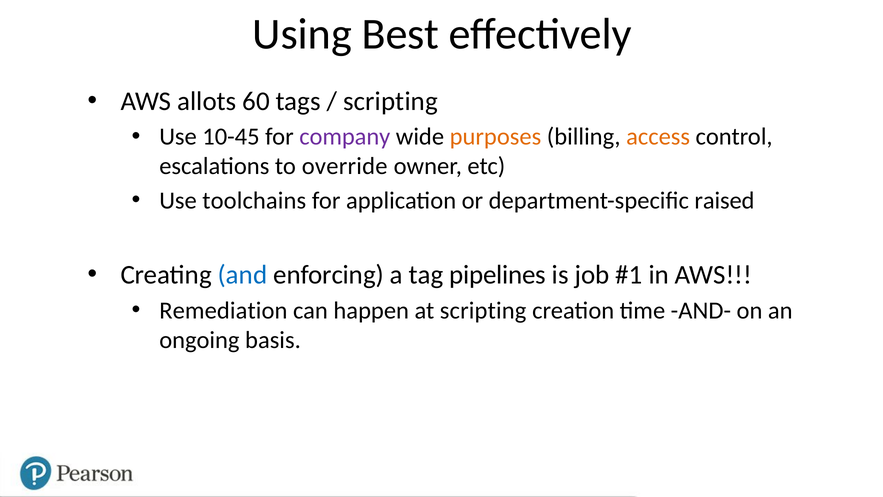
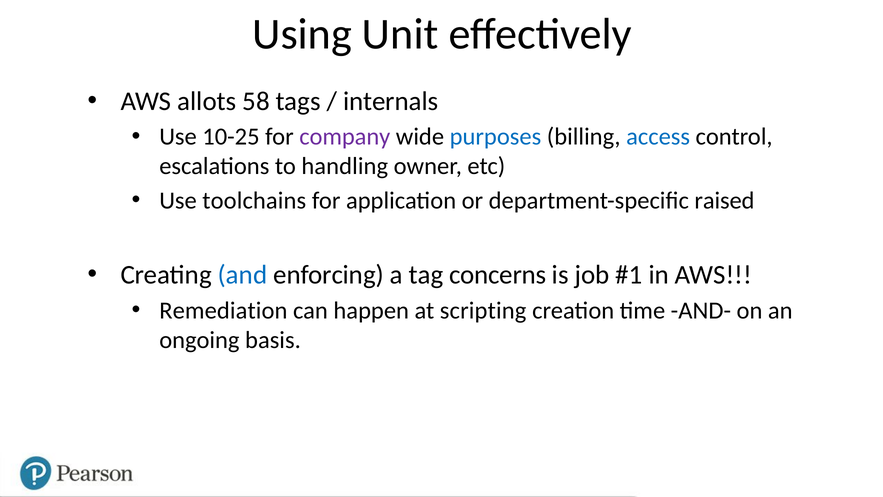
Best: Best -> Unit (400, 34)
60: 60 -> 58 (256, 101)
scripting: scripting -> internals (391, 101)
10-45: 10-45 -> 10-25 (231, 137)
purposes colour: orange -> blue (495, 137)
access colour: orange -> blue (658, 137)
override: override -> handling (345, 166)
pipelines: pipelines -> concerns (498, 275)
